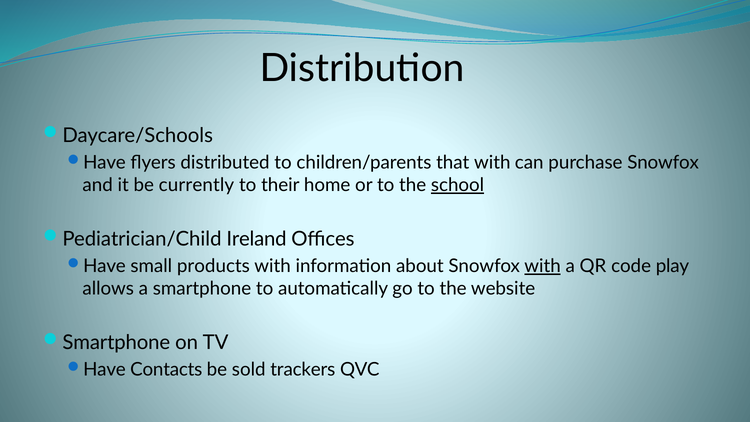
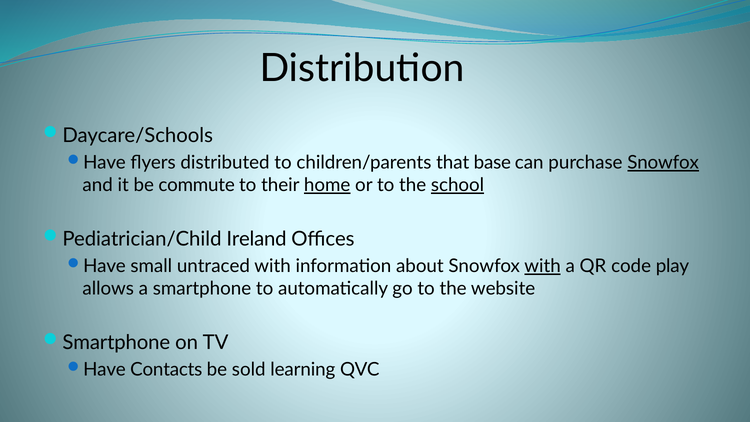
that with: with -> base (492, 163)
Snowfox underline: none -> present (663, 163)
currently: currently -> commute (197, 185)
home underline: none -> present (327, 185)
products: products -> untraced (213, 266)
trackers: trackers -> learning (303, 370)
